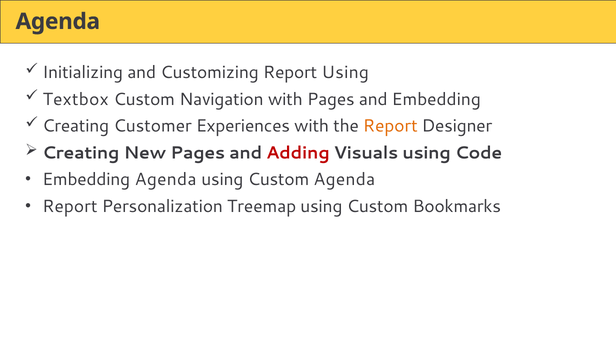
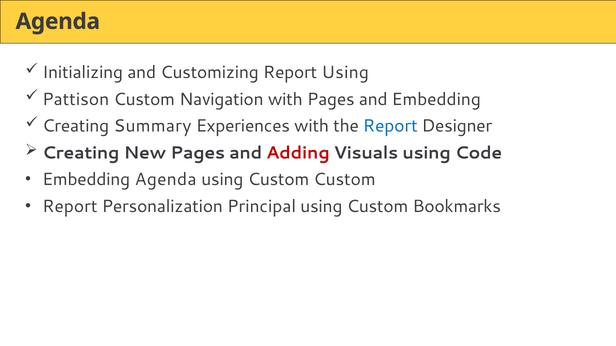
Textbox: Textbox -> Pattison (76, 99)
Customer: Customer -> Summary (152, 126)
Report colour: orange -> blue (390, 126)
Custom Agenda: Agenda -> Custom (345, 180)
Treemap: Treemap -> Principal (262, 207)
